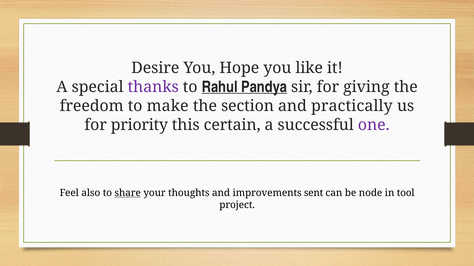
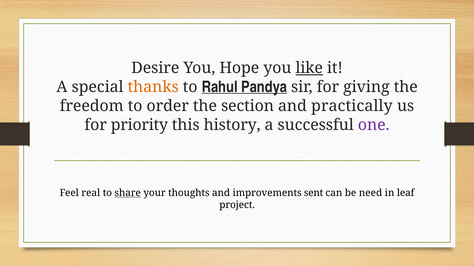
like underline: none -> present (309, 68)
thanks colour: purple -> orange (153, 87)
make: make -> order (168, 106)
certain: certain -> history (232, 125)
also: also -> real (91, 193)
node: node -> need (371, 193)
tool: tool -> leaf (406, 193)
